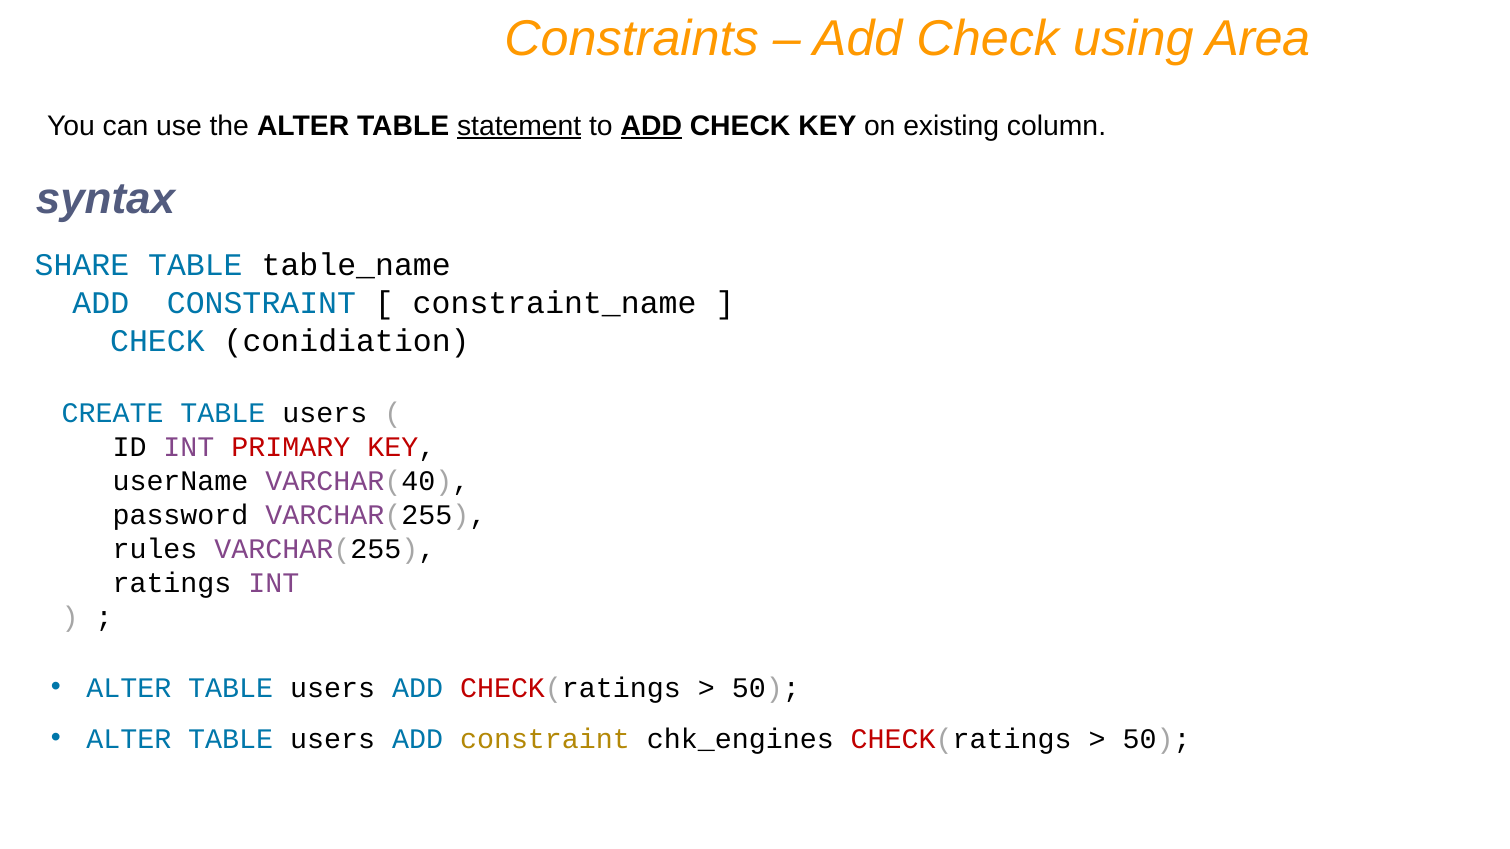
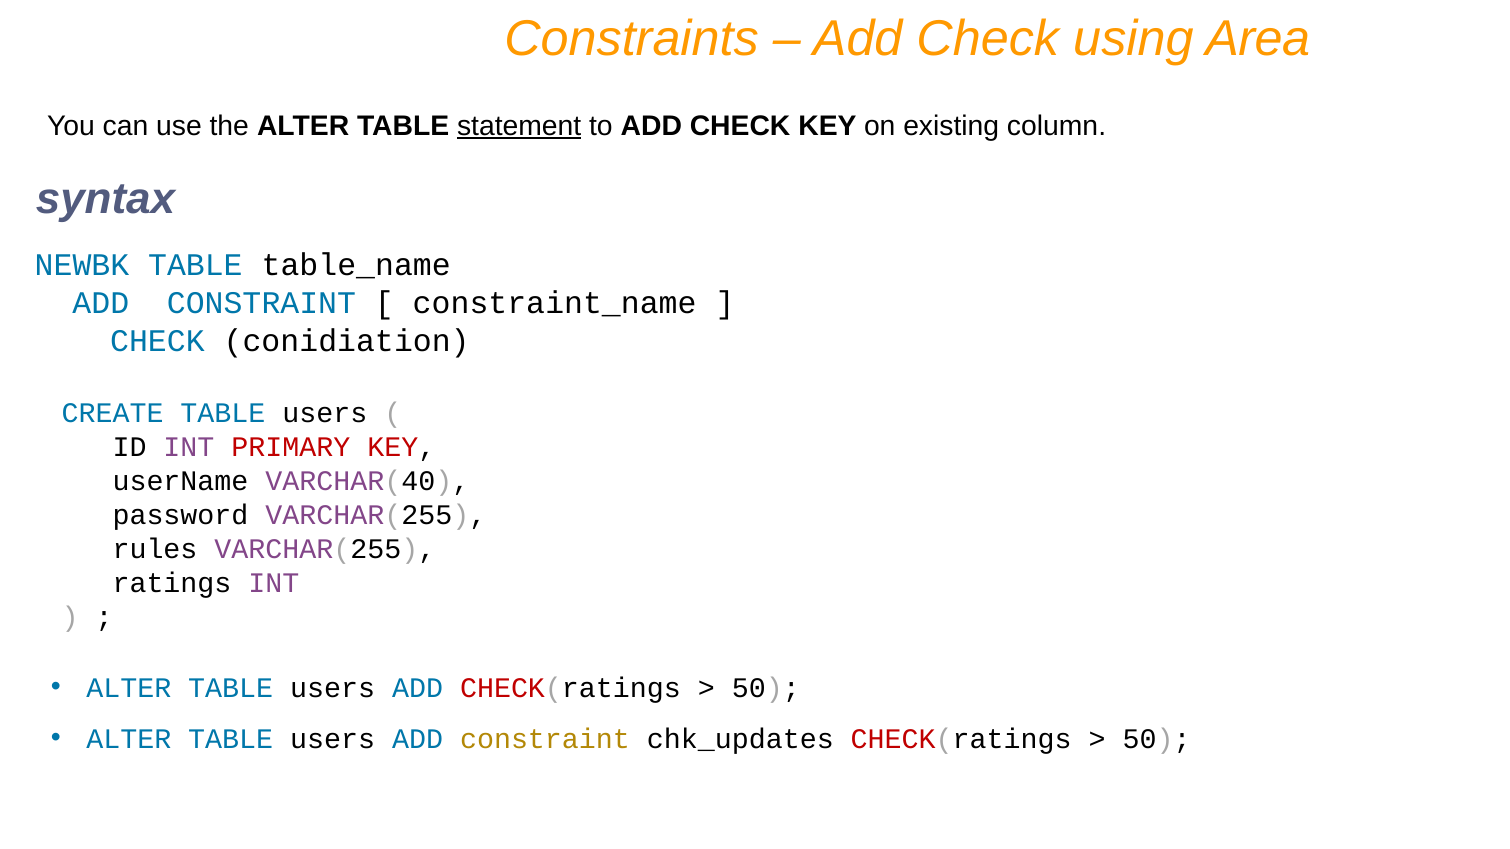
ADD underline: present -> none (651, 126)
SHARE: SHARE -> NEWBK (82, 266)
chk_engines: chk_engines -> chk_updates (740, 739)
